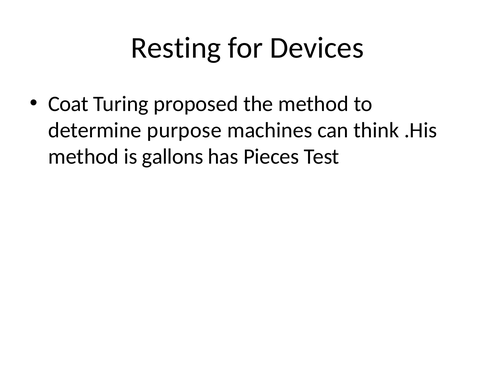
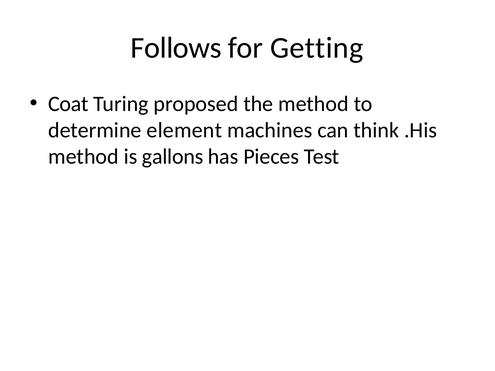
Resting: Resting -> Follows (176, 48)
Devices: Devices -> Getting (317, 48)
purpose: purpose -> element (184, 130)
